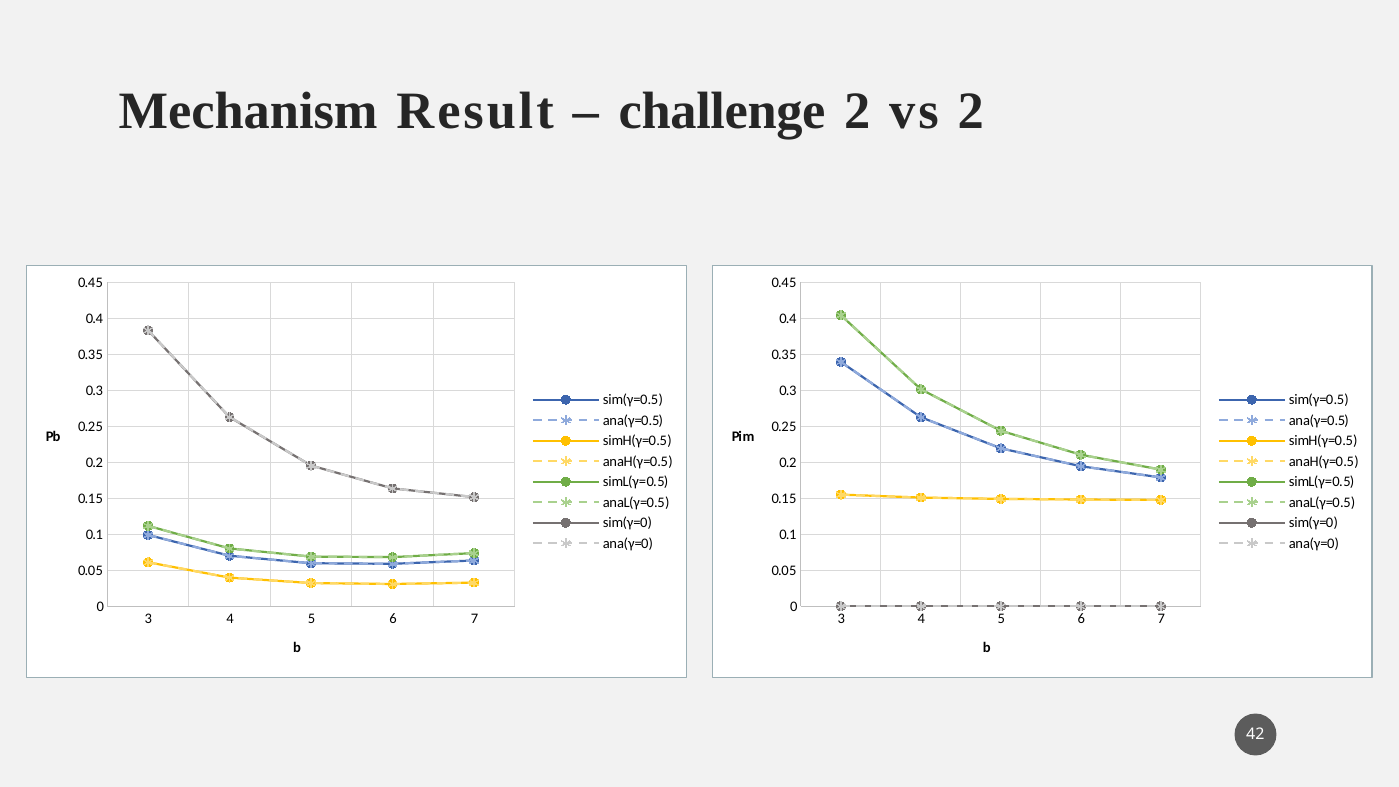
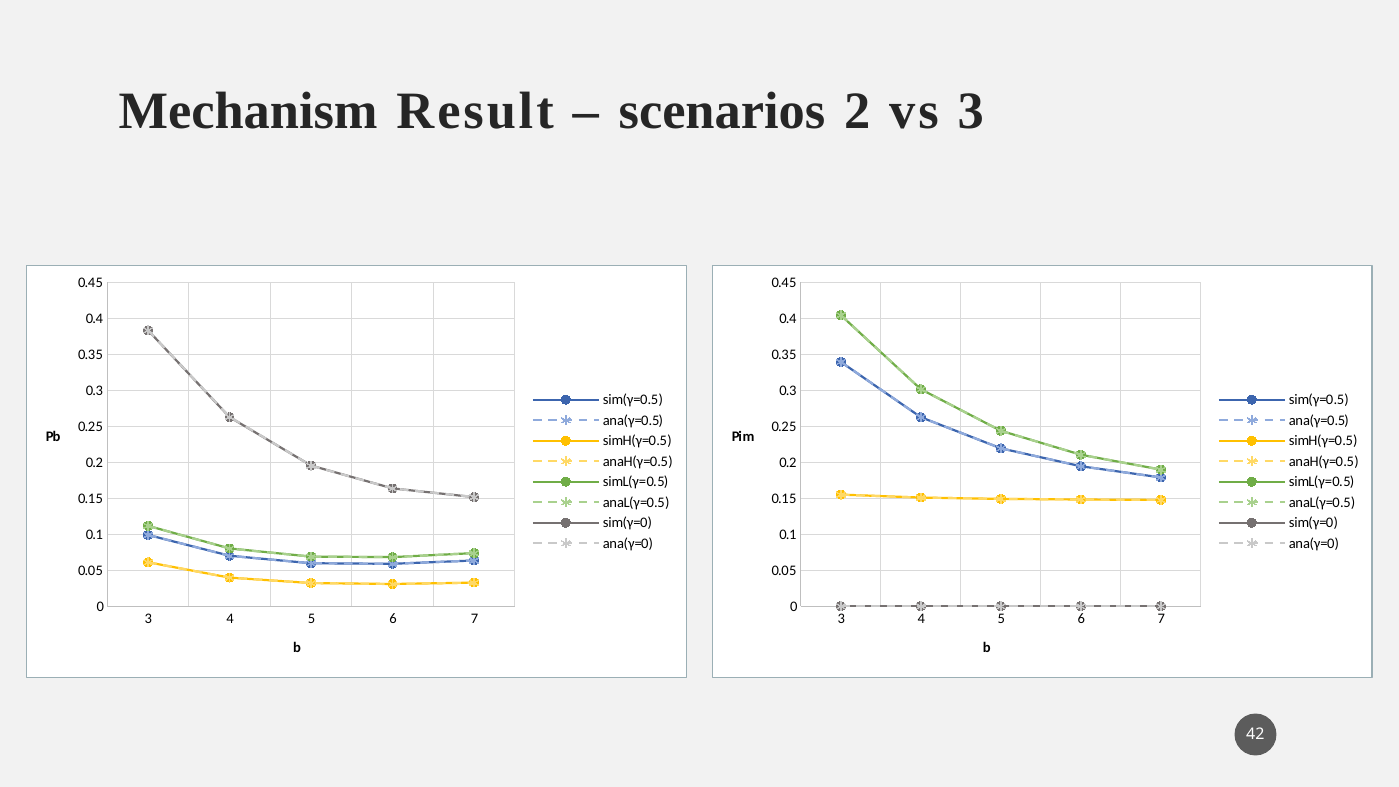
challenge: challenge -> scenarios (722, 111)
vs 2: 2 -> 3 (971, 111)
